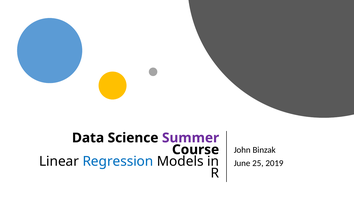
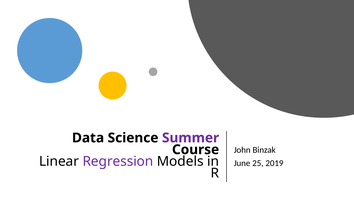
Regression colour: blue -> purple (118, 162)
